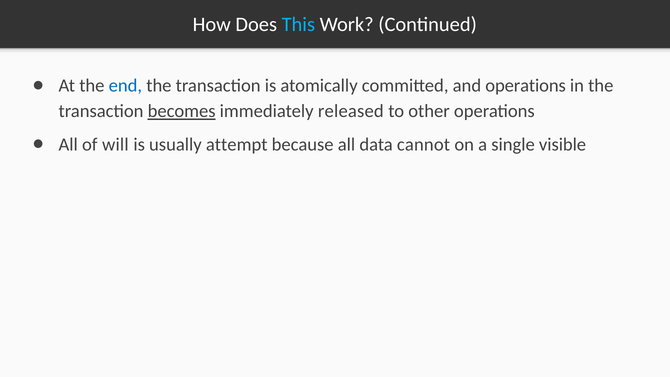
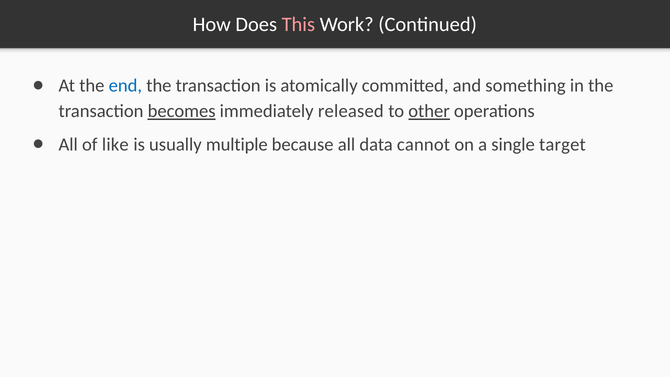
This colour: light blue -> pink (298, 25)
and operations: operations -> something (526, 86)
other underline: none -> present (429, 111)
will: will -> like (115, 144)
attempt: attempt -> multiple (237, 144)
visible: visible -> target (562, 144)
